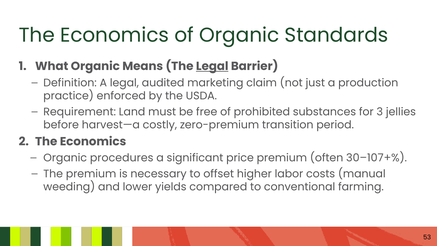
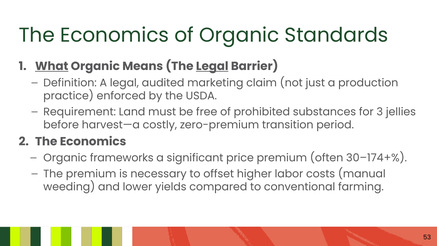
What underline: none -> present (52, 66)
procedures: procedures -> frameworks (122, 158)
30–107+%: 30–107+% -> 30–174+% (377, 158)
